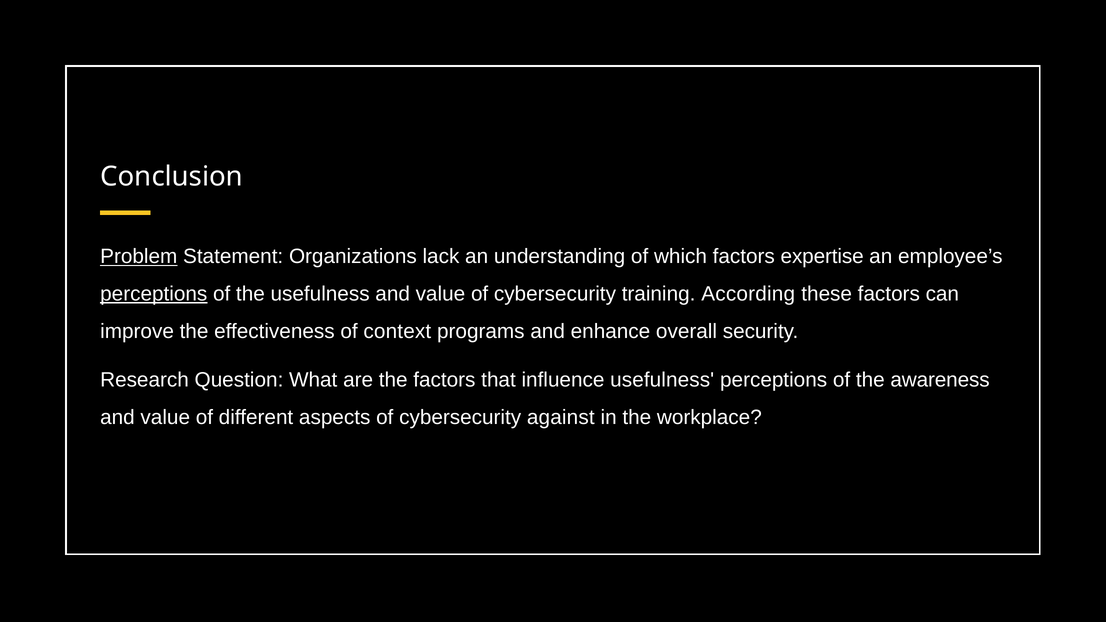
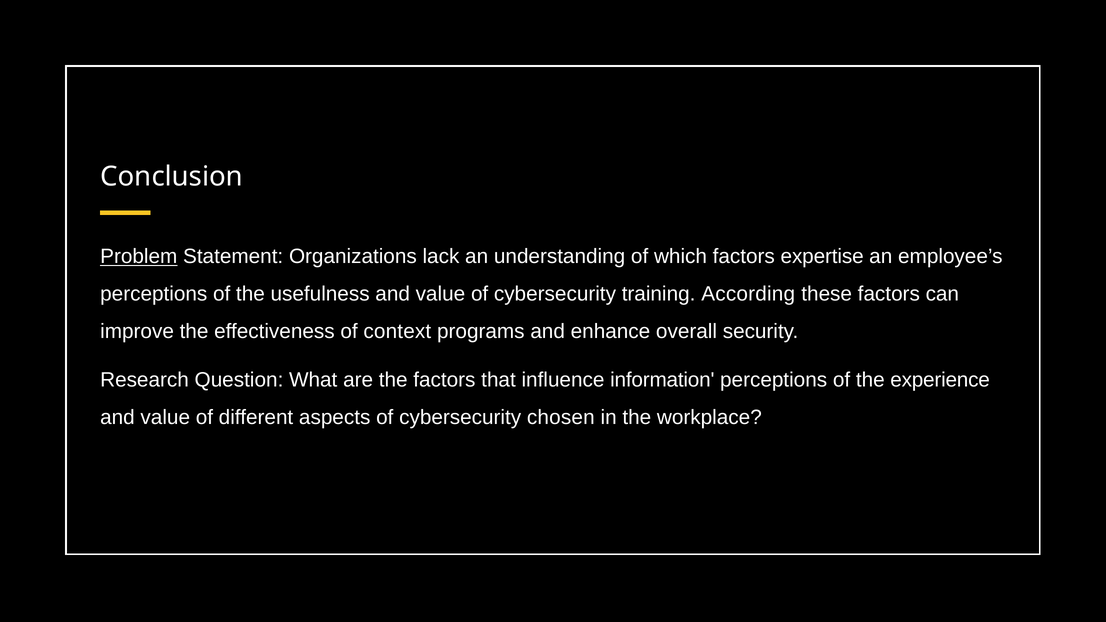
perceptions underline: present -> none (154, 294)
influence usefulness: usefulness -> information (662, 380)
awareness: awareness -> experience (940, 380)
against: against -> chosen (561, 417)
